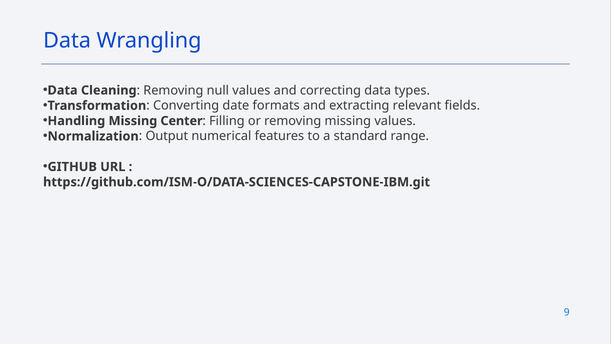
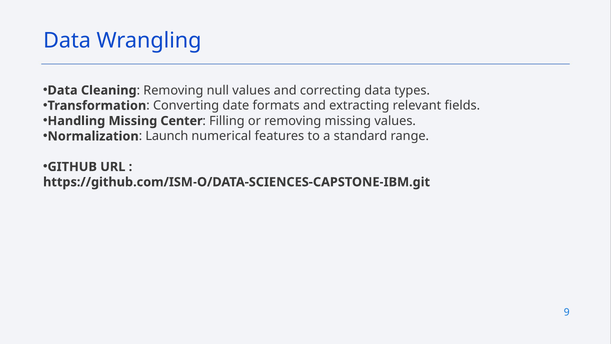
Output: Output -> Launch (167, 136)
